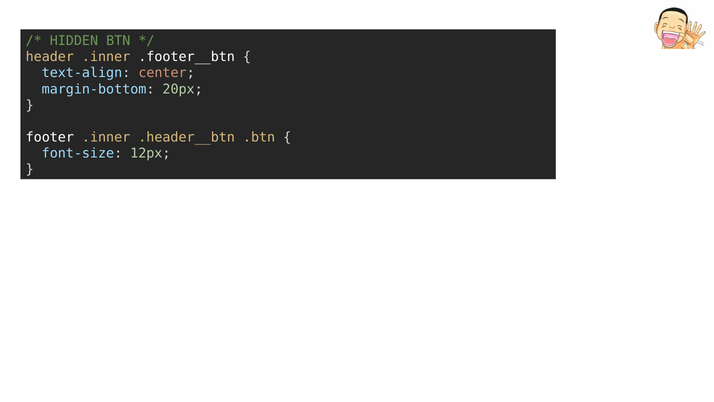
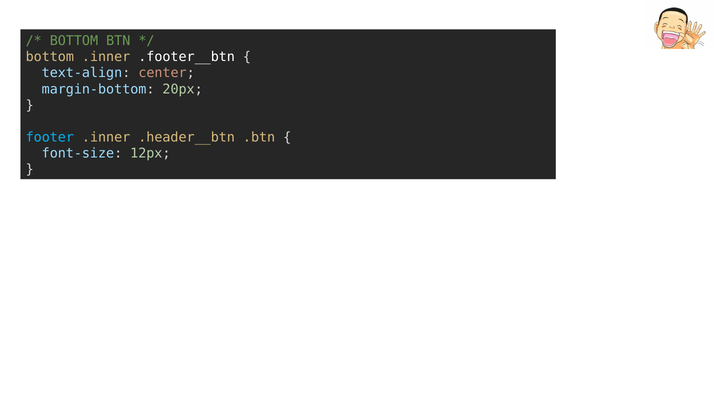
HIDDEN: HIDDEN -> BOTTOM (74, 41)
header: header -> bottom (50, 57)
footer colour: white -> light blue (50, 137)
